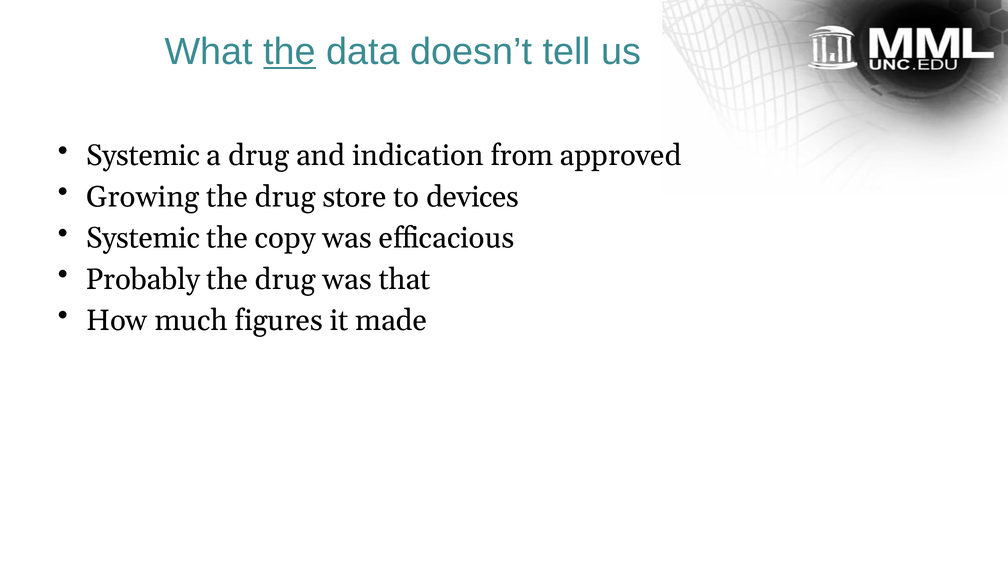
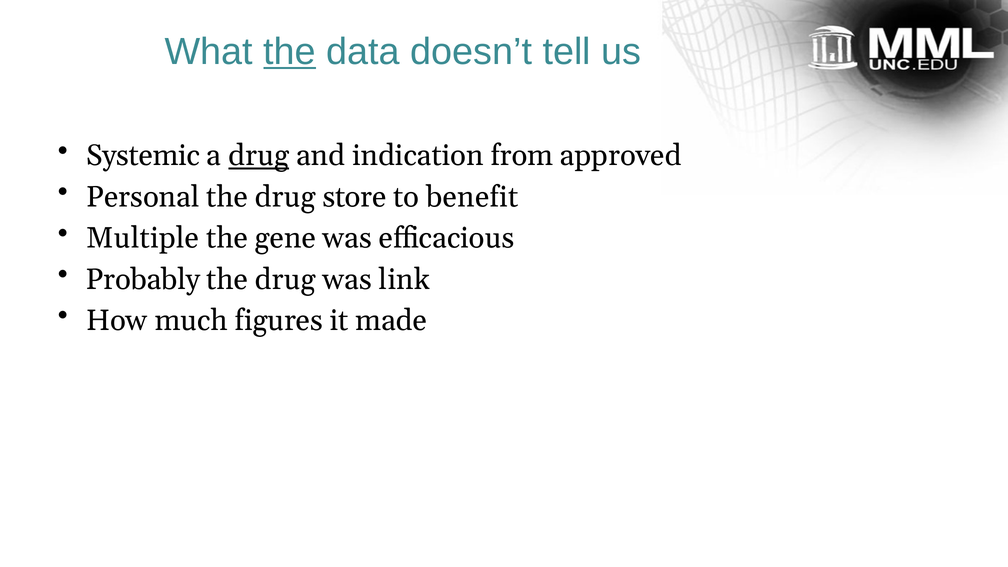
drug underline: none -> present (259, 156)
Growing: Growing -> Personal (143, 197)
devices: devices -> benefit (472, 197)
Systemic: Systemic -> Multiple (143, 238)
copy: copy -> gene (285, 238)
that: that -> link (404, 279)
